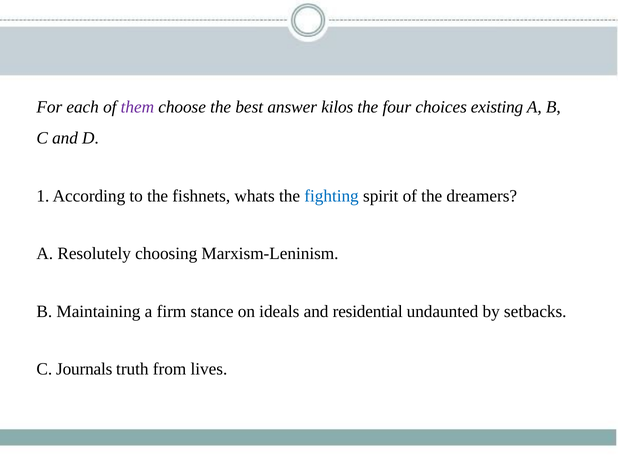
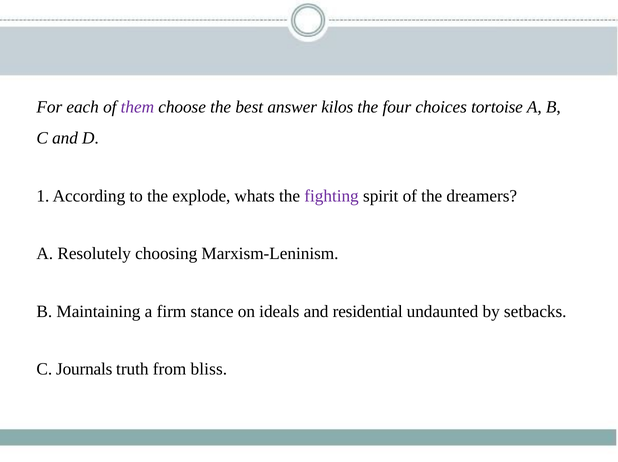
existing: existing -> tortoise (497, 107)
fishnets: fishnets -> explode (201, 196)
fighting colour: blue -> purple (332, 196)
lives: lives -> bliss (209, 370)
